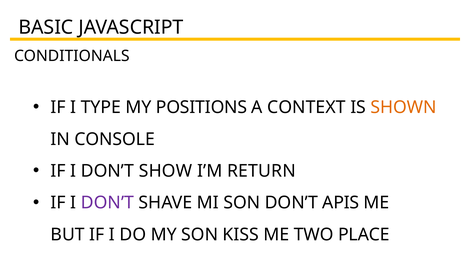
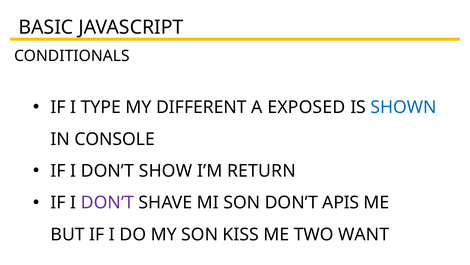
POSITIONS: POSITIONS -> DIFFERENT (201, 107)
CONTEXT: CONTEXT -> EXPOSED (306, 107)
SHOWN colour: orange -> blue (404, 107)
PLACE: PLACE -> WANT (364, 234)
